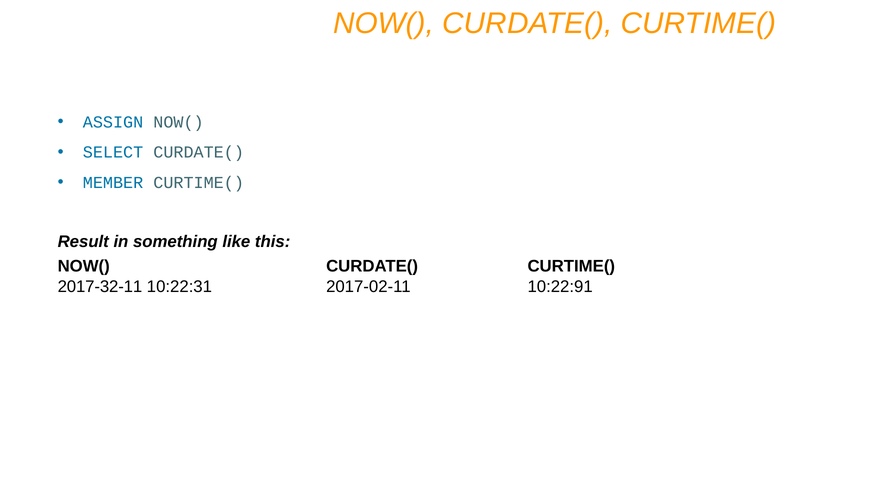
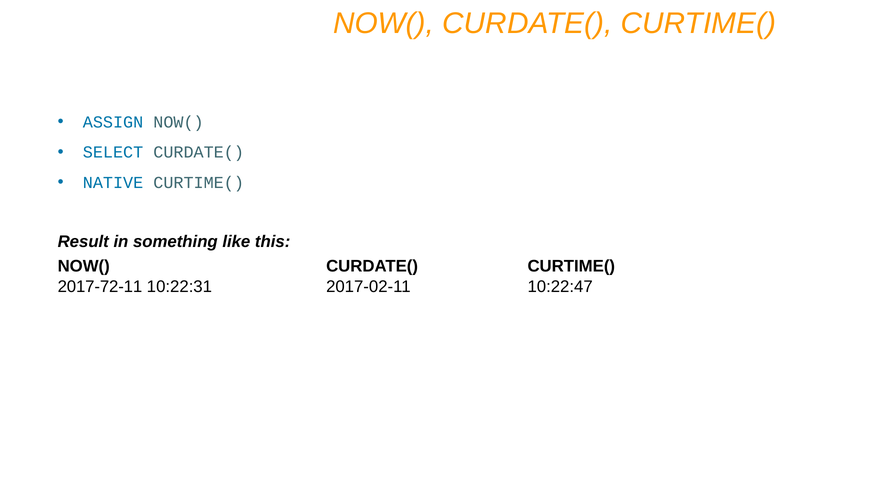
MEMBER: MEMBER -> NATIVE (113, 182)
2017-32-11: 2017-32-11 -> 2017-72-11 (100, 286)
10:22:91: 10:22:91 -> 10:22:47 (560, 286)
